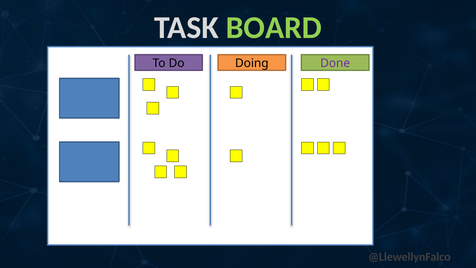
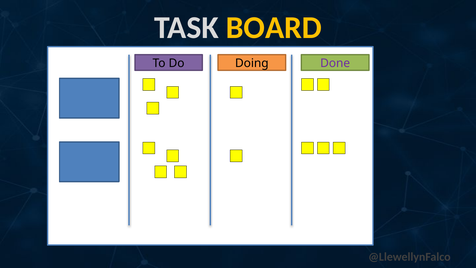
BOARD colour: light green -> yellow (274, 27)
